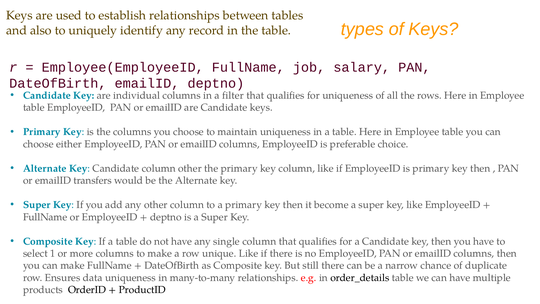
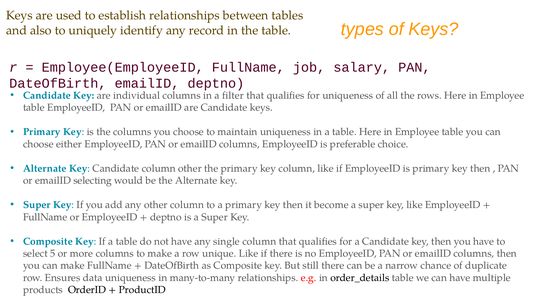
transfers: transfers -> selecting (93, 180)
1: 1 -> 5 (53, 253)
